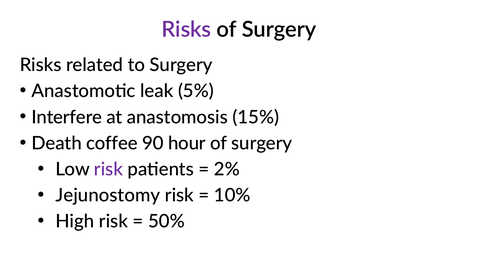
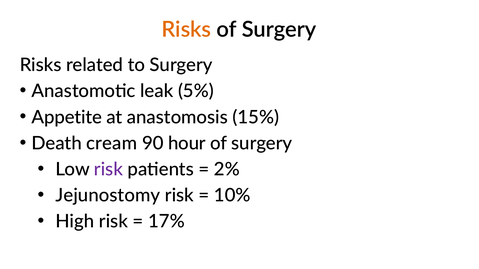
Risks colour: purple -> orange (186, 30)
Interfere: Interfere -> Appetite (67, 117)
coffee: coffee -> cream (112, 143)
50%: 50% -> 17% (166, 222)
